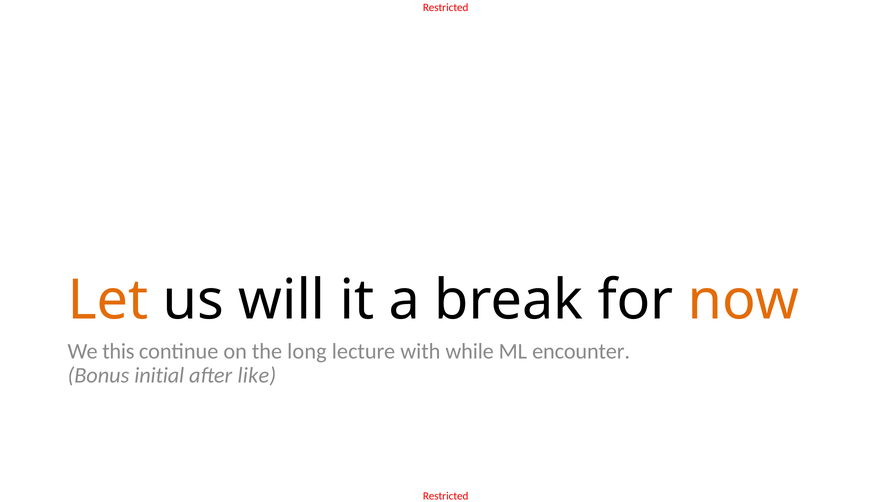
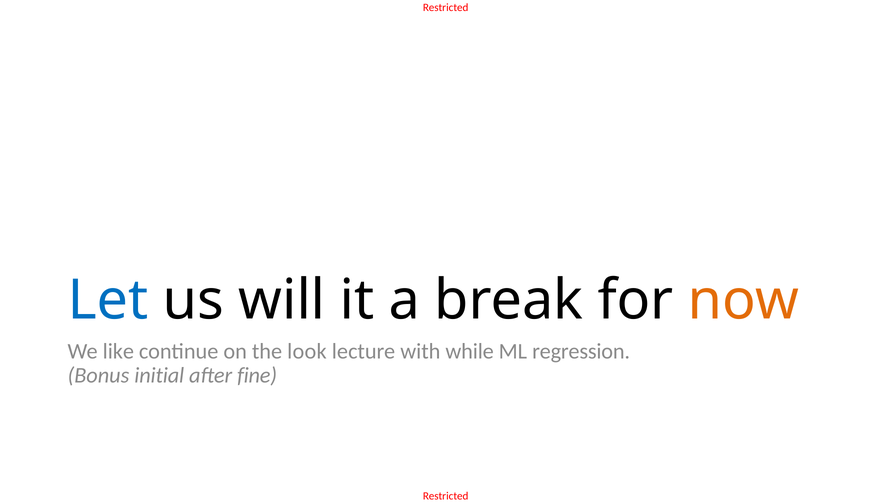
Let colour: orange -> blue (108, 300)
this: this -> like (118, 351)
long: long -> look (307, 351)
encounter: encounter -> regression (581, 351)
like: like -> fine (257, 375)
